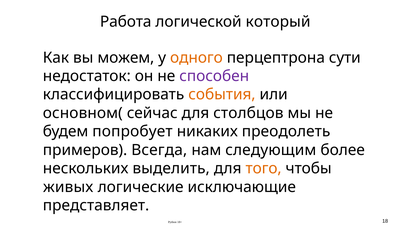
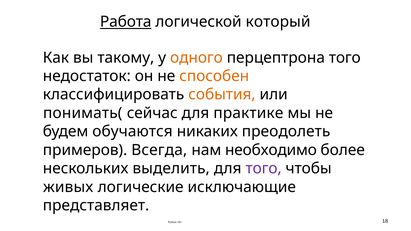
Работа underline: none -> present (126, 22)
можем: можем -> такому (126, 58)
перцептрона сути: сути -> того (345, 58)
способен colour: purple -> orange (214, 76)
основном(: основном( -> понимать( (83, 113)
столбцов: столбцов -> практике (248, 113)
попробует: попробует -> обучаются (132, 132)
следующим: следующим -> необходимо (271, 150)
того colour: orange -> purple (264, 169)
